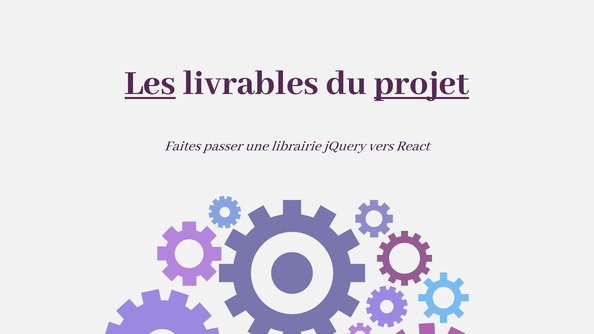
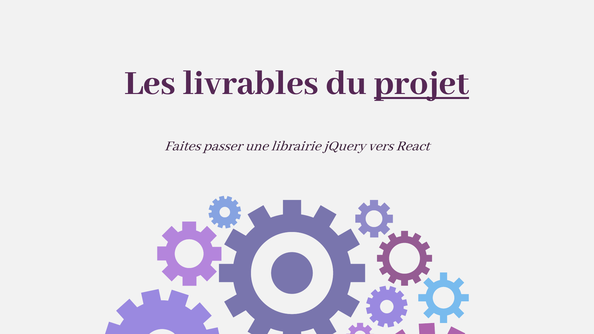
Les underline: present -> none (150, 82)
